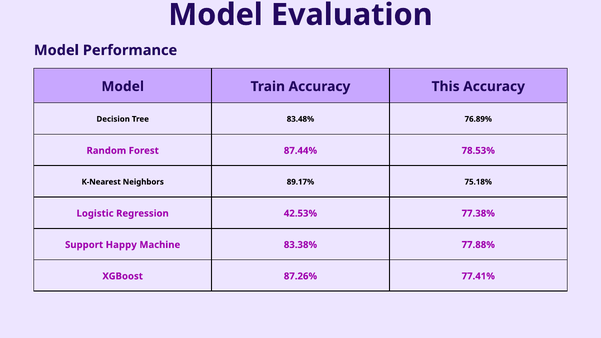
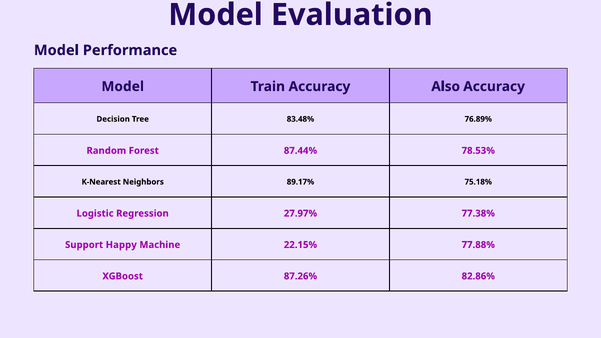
This: This -> Also (446, 87)
42.53%: 42.53% -> 27.97% (300, 213)
83.38%: 83.38% -> 22.15% (300, 245)
77.41%: 77.41% -> 82.86% (478, 276)
